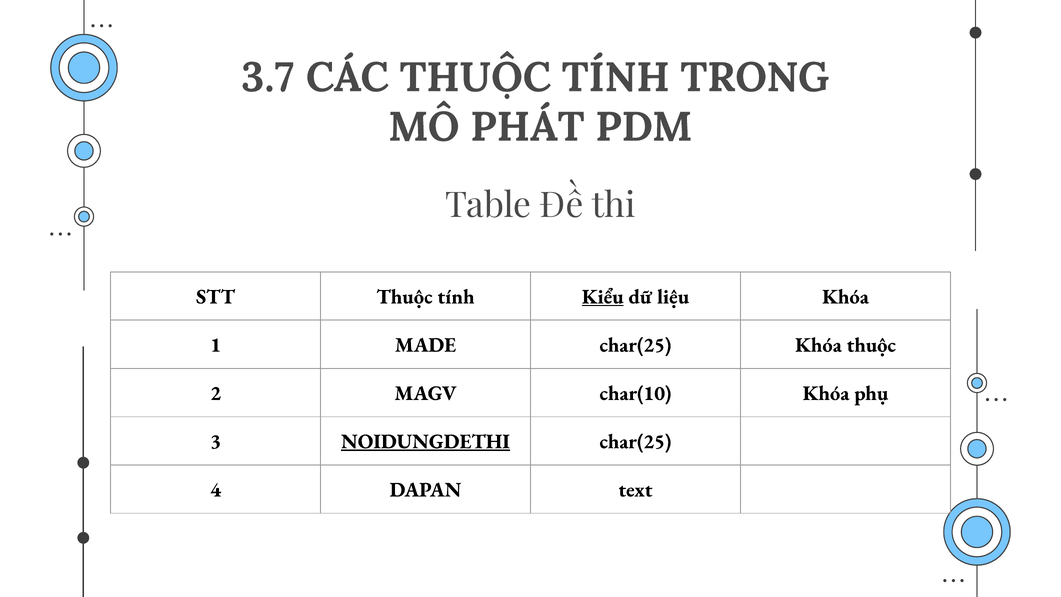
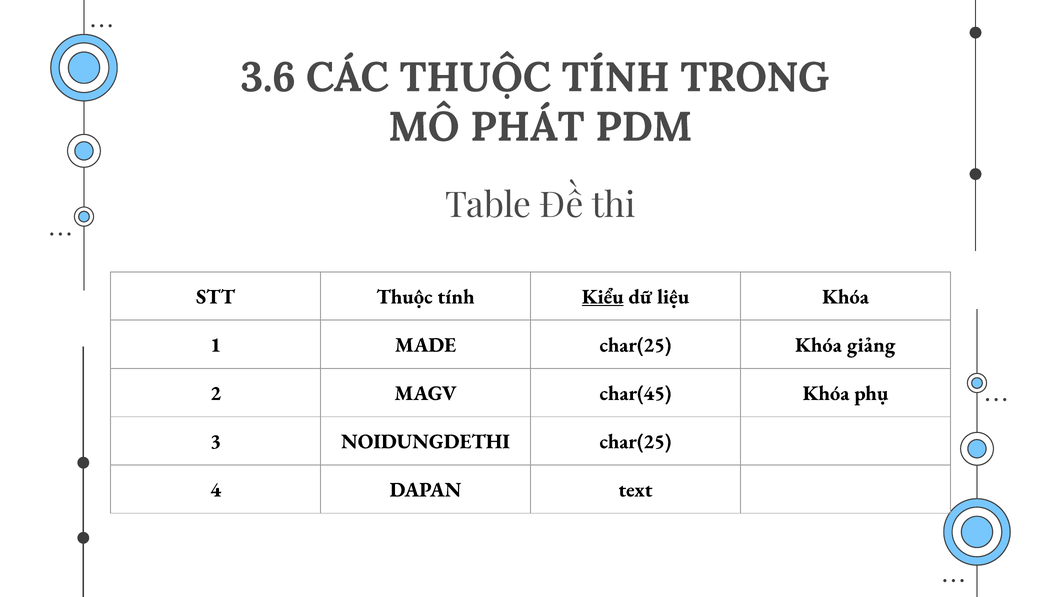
3.7: 3.7 -> 3.6 (268, 78)
Khóa thuộc: thuộc -> giảng (871, 345)
char(10: char(10 -> char(45 (635, 393)
NOIDUNGDETHI underline: present -> none (425, 441)
